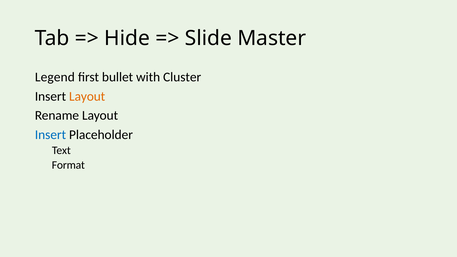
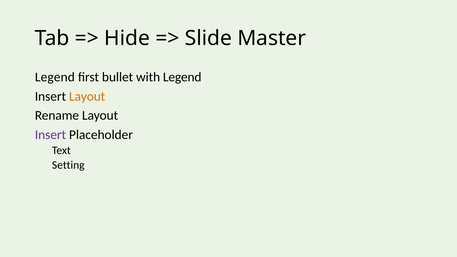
with Cluster: Cluster -> Legend (182, 77)
Insert colour: blue -> purple (50, 135)
Format: Format -> Setting (68, 165)
